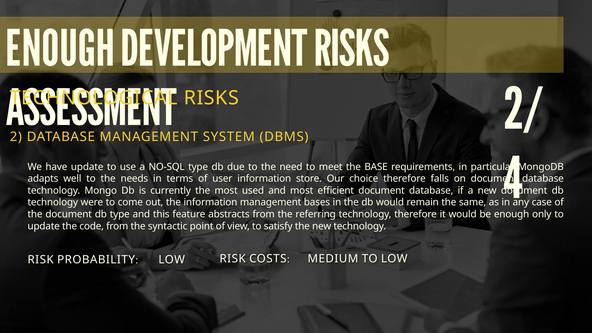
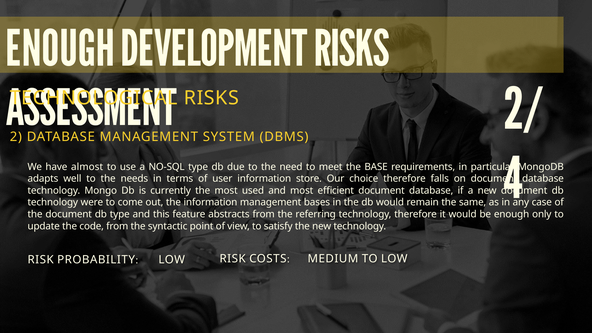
have update: update -> almost (87, 167)
